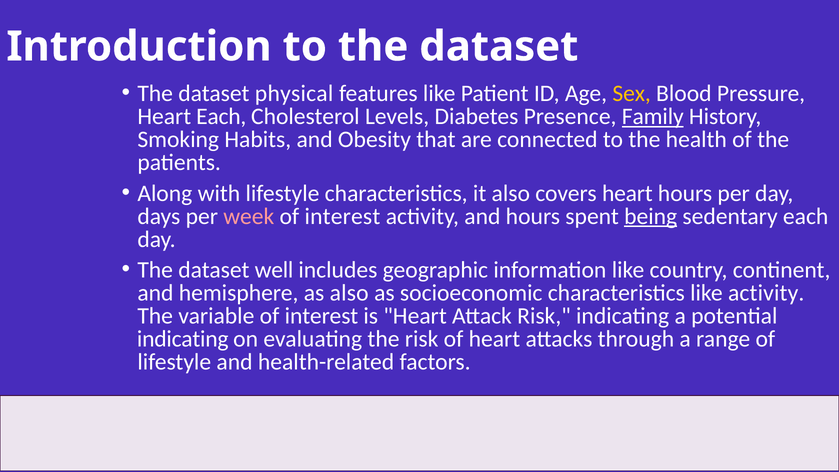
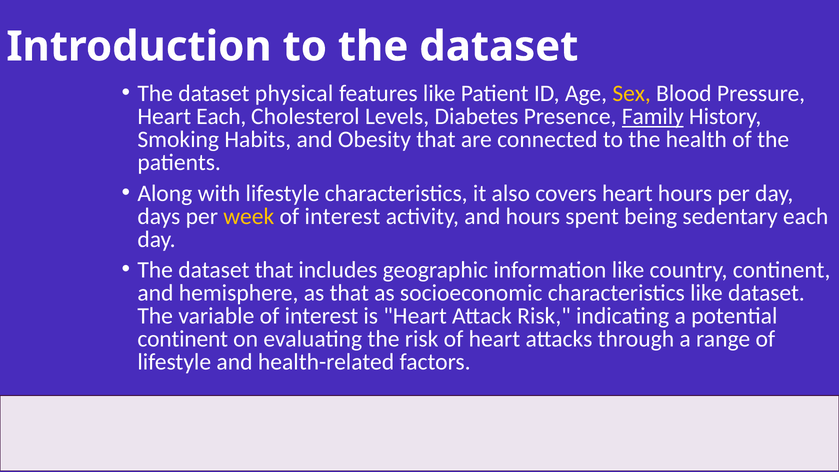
week colour: pink -> yellow (249, 216)
being underline: present -> none (651, 216)
dataset well: well -> that (274, 270)
as also: also -> that (349, 293)
like activity: activity -> dataset (766, 293)
indicating: indicating -> continent (183, 339)
